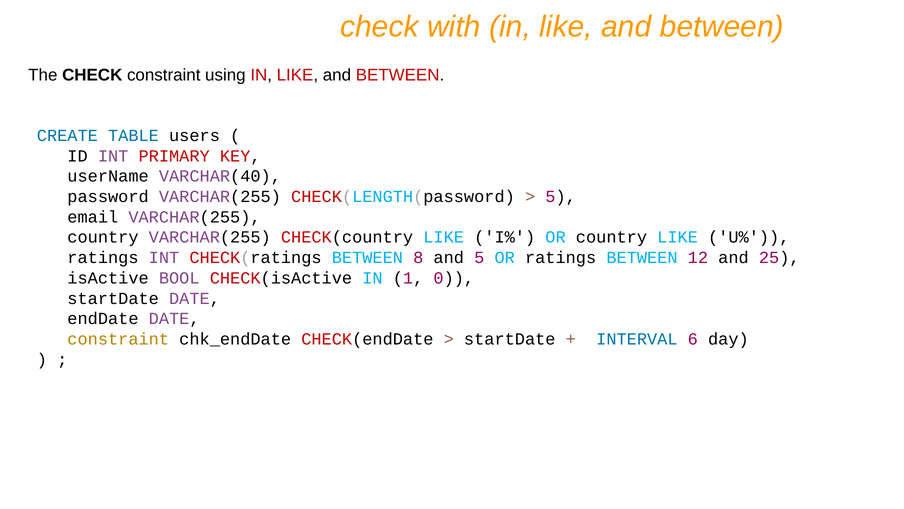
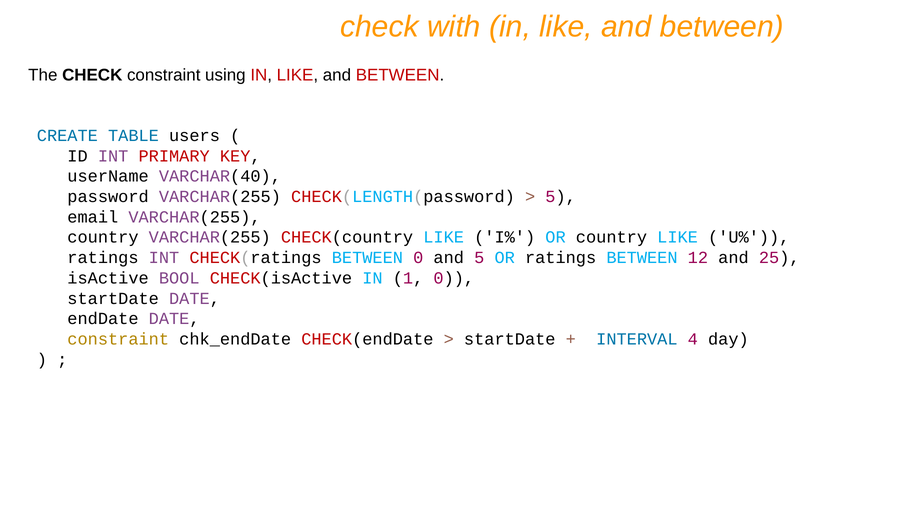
BETWEEN 8: 8 -> 0 (418, 257)
6: 6 -> 4 (693, 339)
